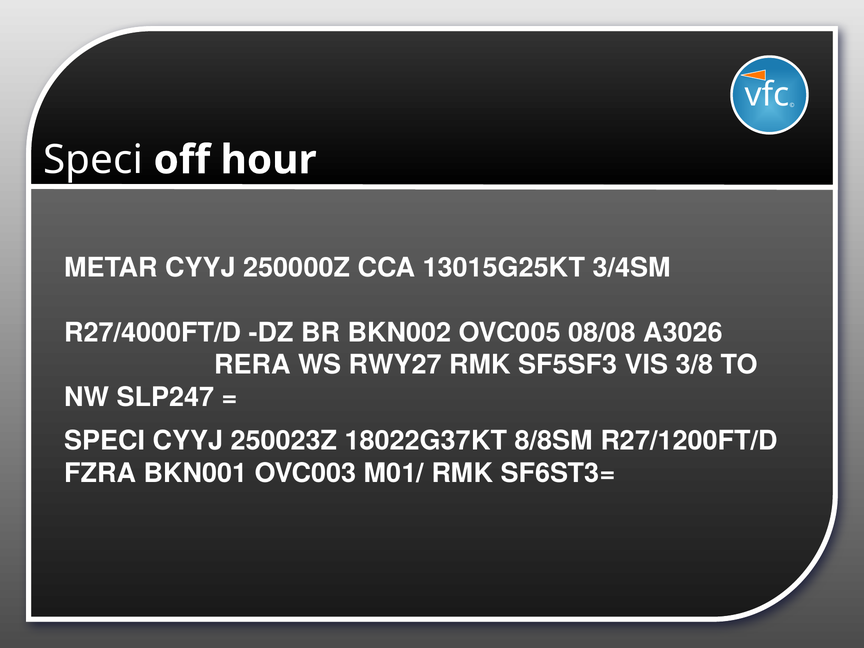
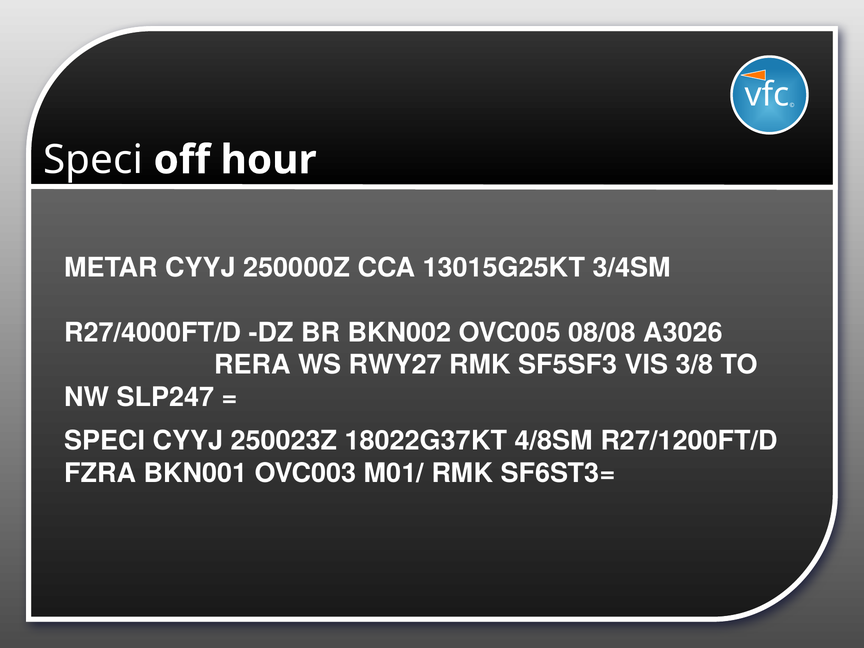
8/8SM: 8/8SM -> 4/8SM (554, 441)
